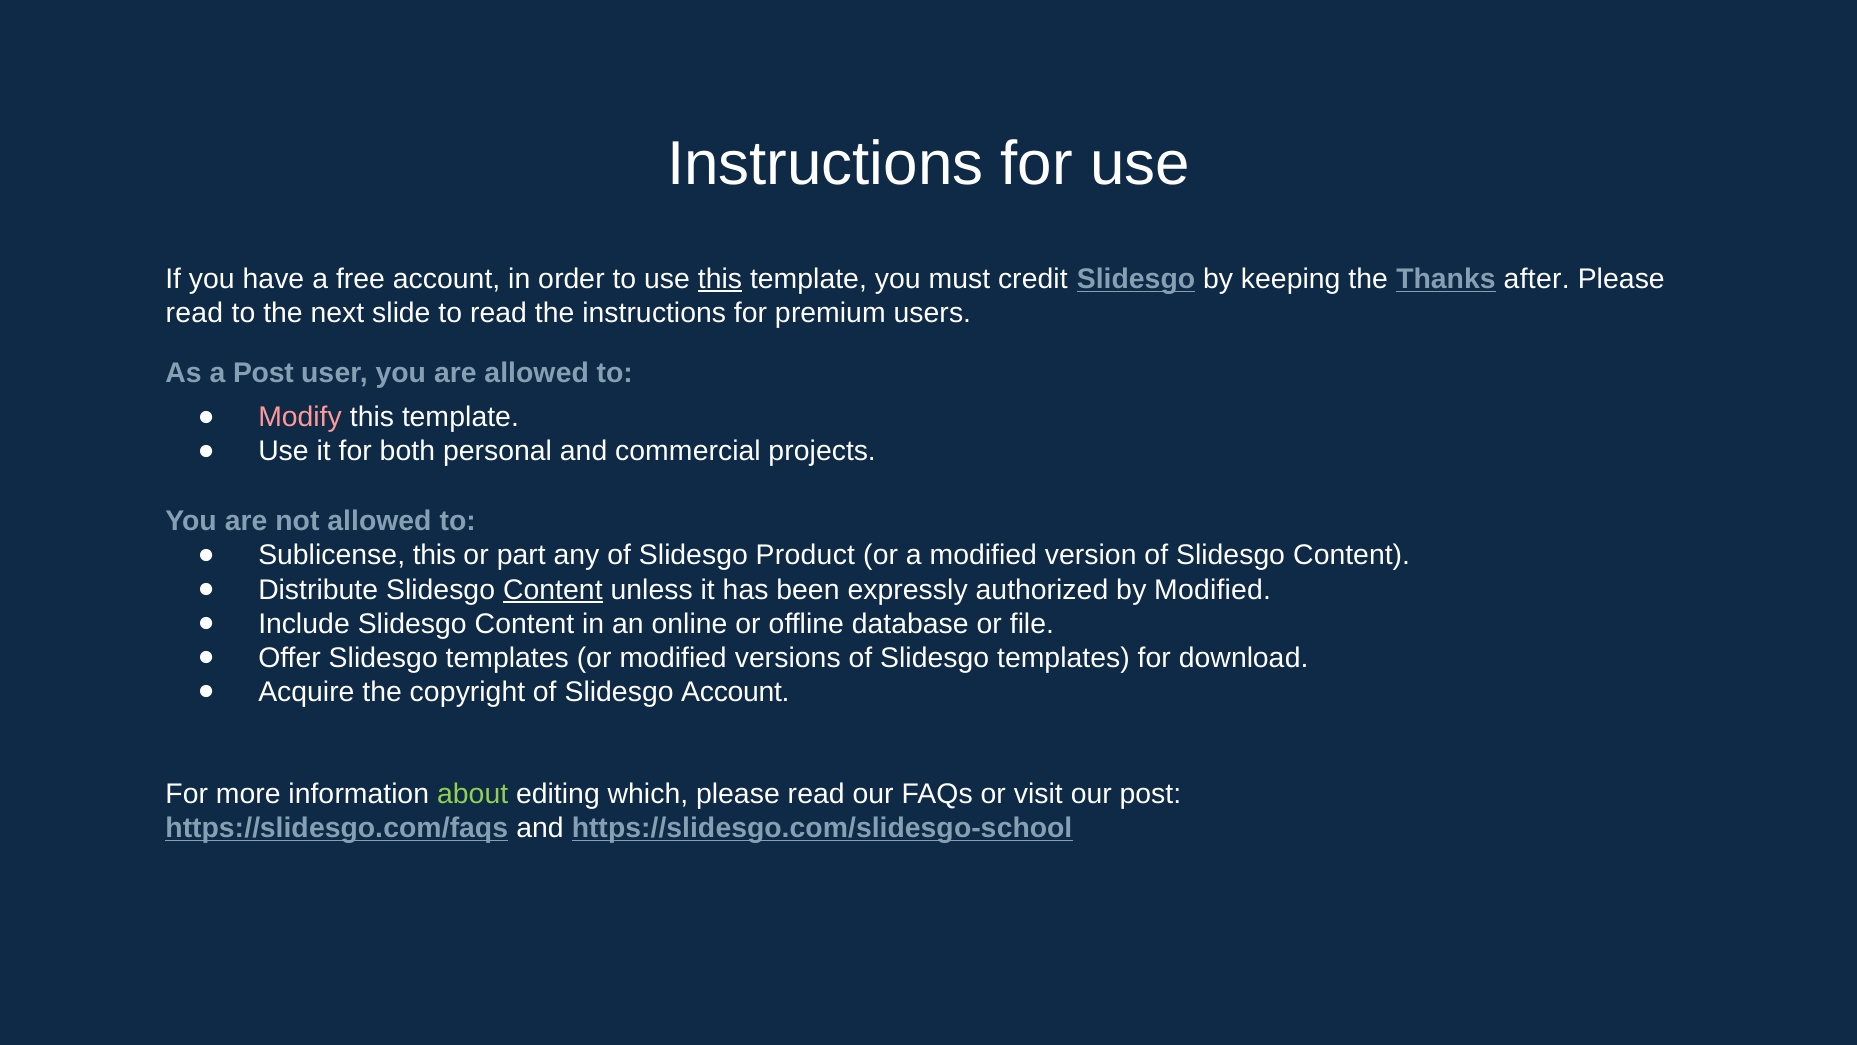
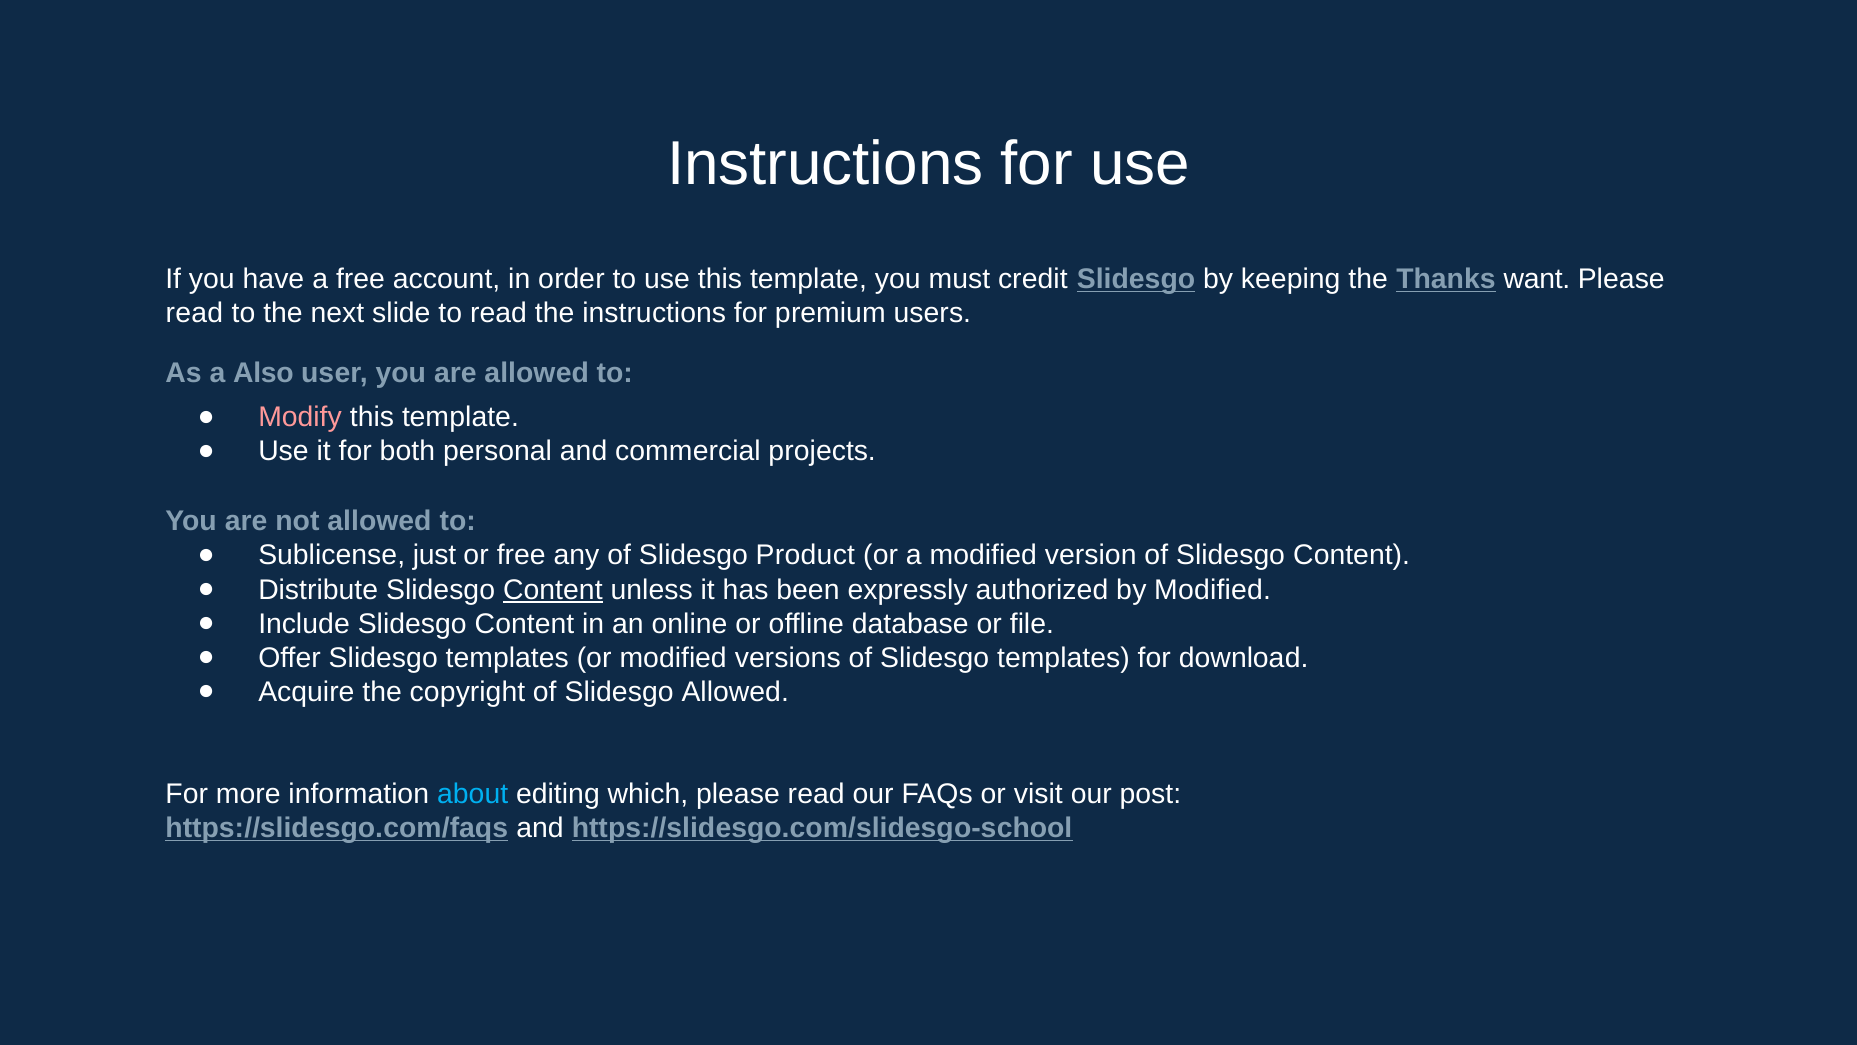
this underline: present -> none (720, 279)
after: after -> want (1537, 279)
a Post: Post -> Also (263, 373)
Sublicense this: this -> just (435, 555)
or part: part -> free (521, 555)
Slidesgo Account: Account -> Allowed (735, 692)
about colour: light green -> light blue (473, 794)
